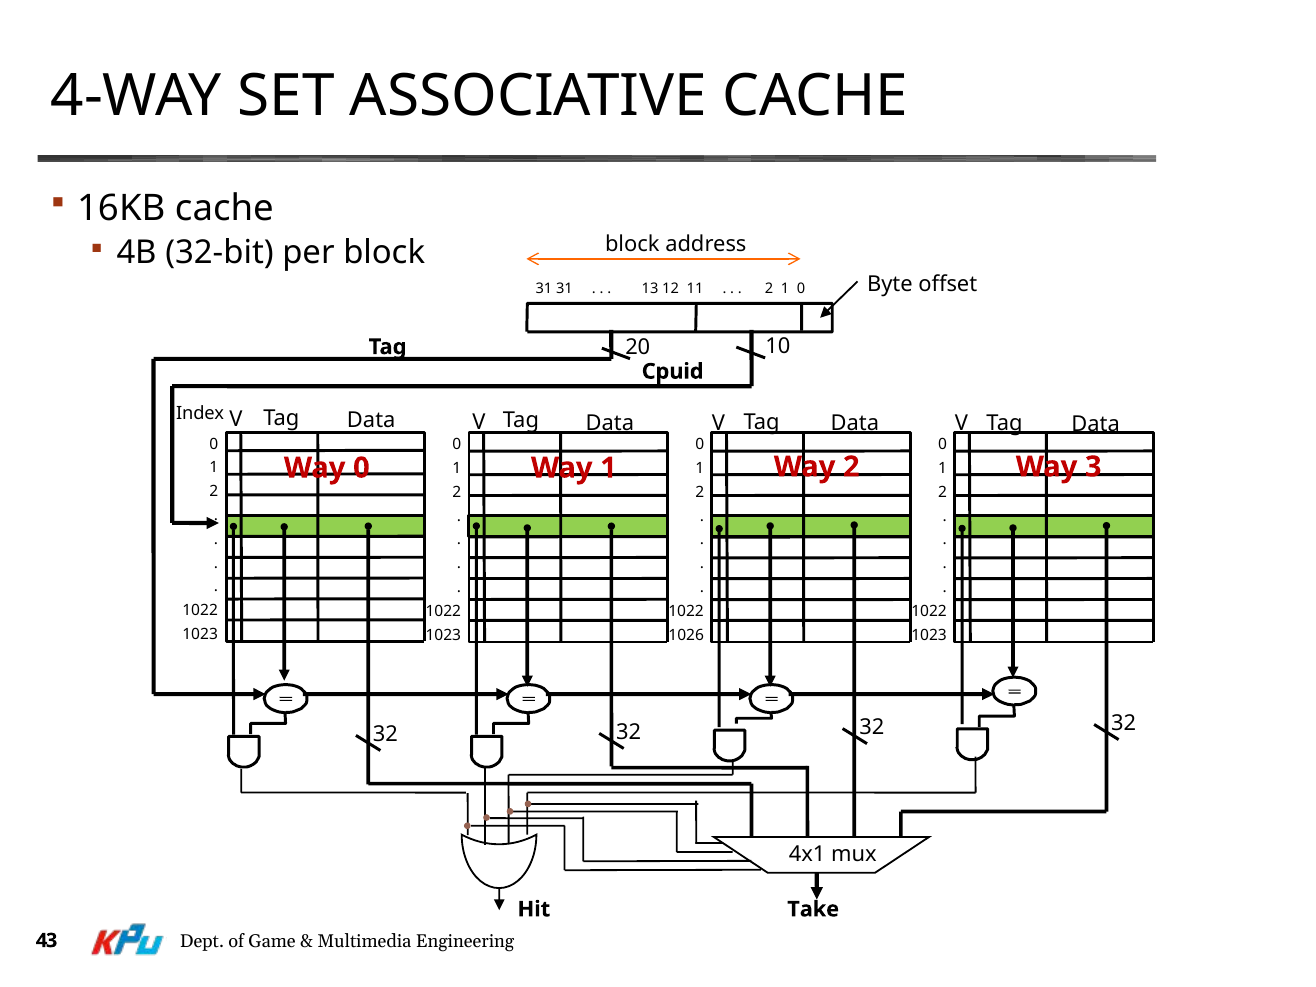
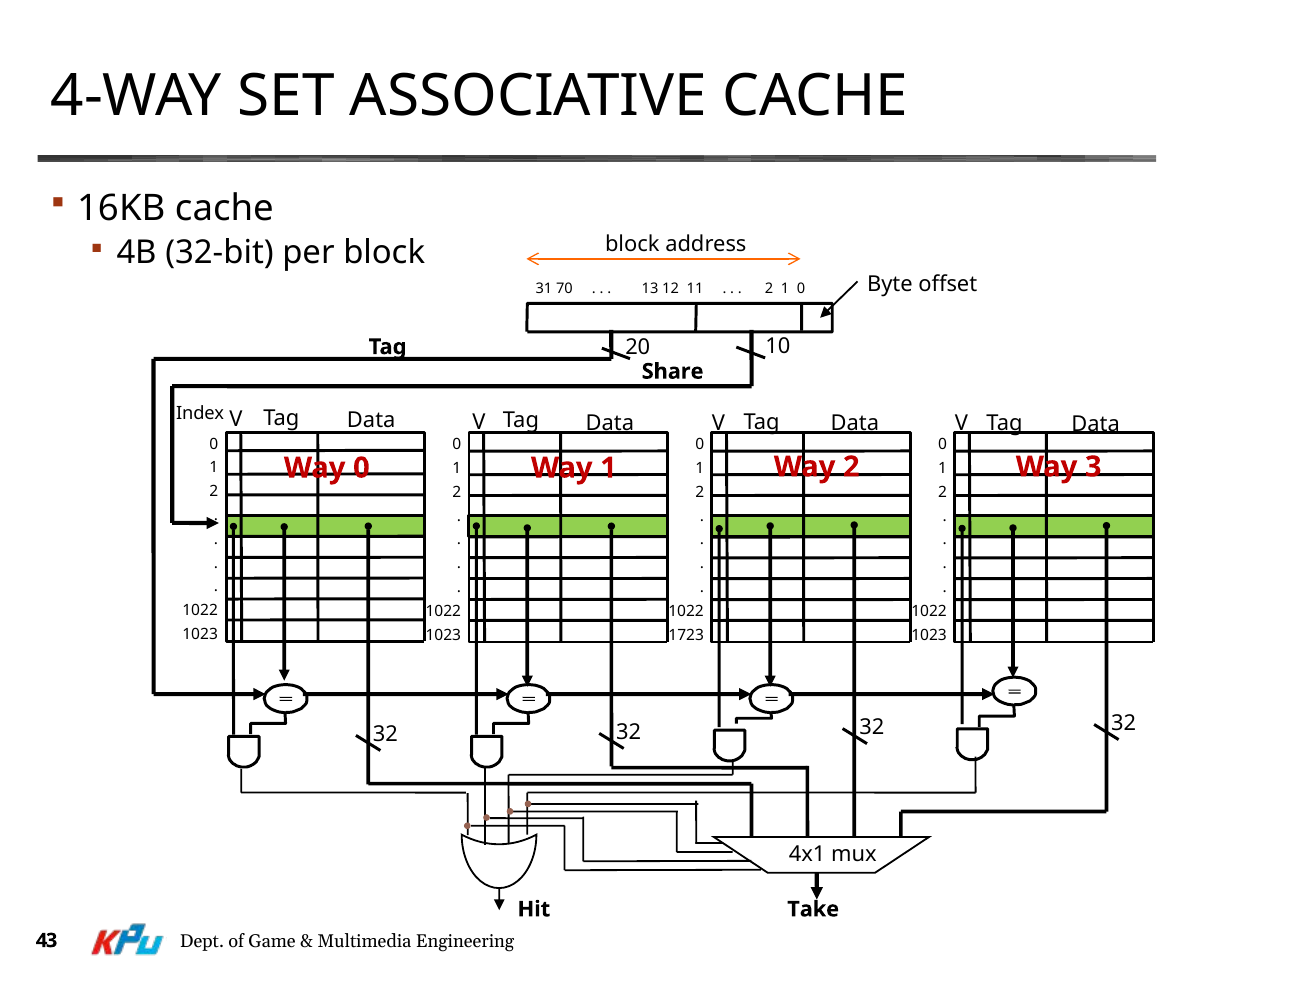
31 31: 31 -> 70 (564, 289)
Cpuid: Cpuid -> Share (673, 371)
1026: 1026 -> 1723 (686, 635)
